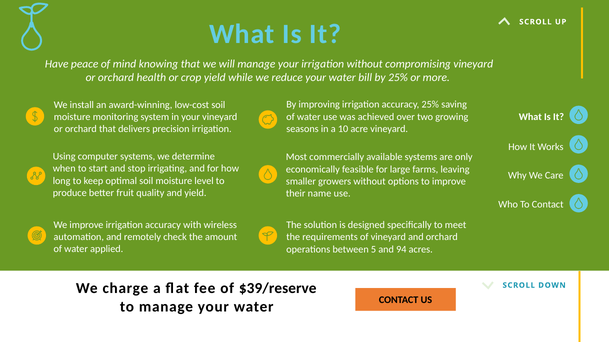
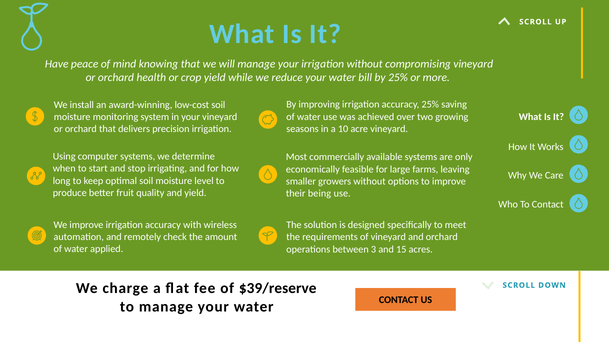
name: name -> being (320, 194)
5: 5 -> 3 (374, 250)
94: 94 -> 15 (401, 250)
